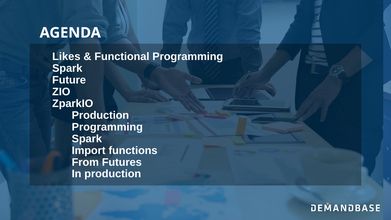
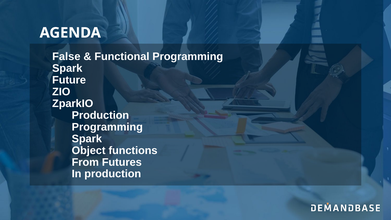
Likes: Likes -> False (66, 57)
Import: Import -> Object (89, 150)
